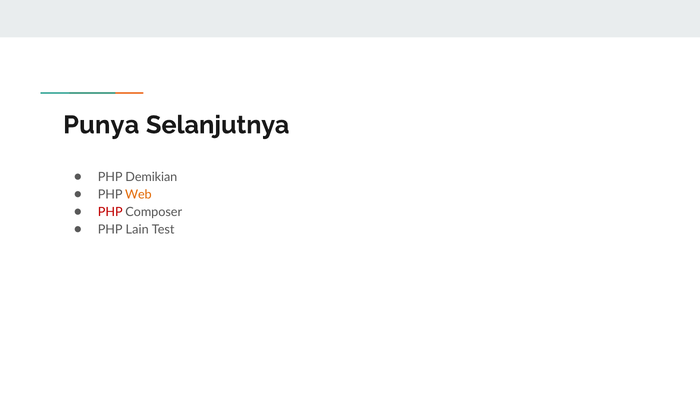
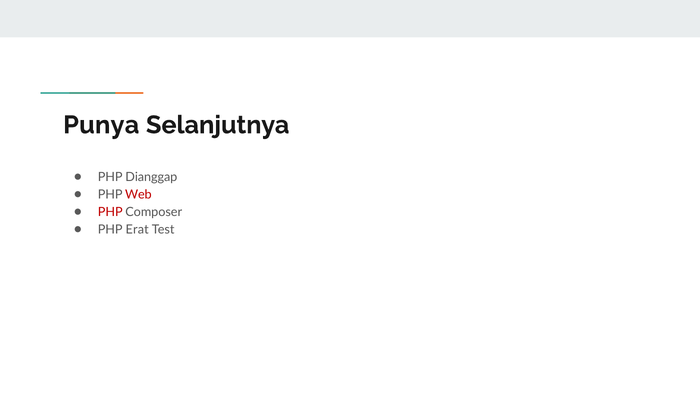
Demikian: Demikian -> Dianggap (151, 177)
Web colour: orange -> red (138, 194)
Lain: Lain -> Erat (137, 229)
